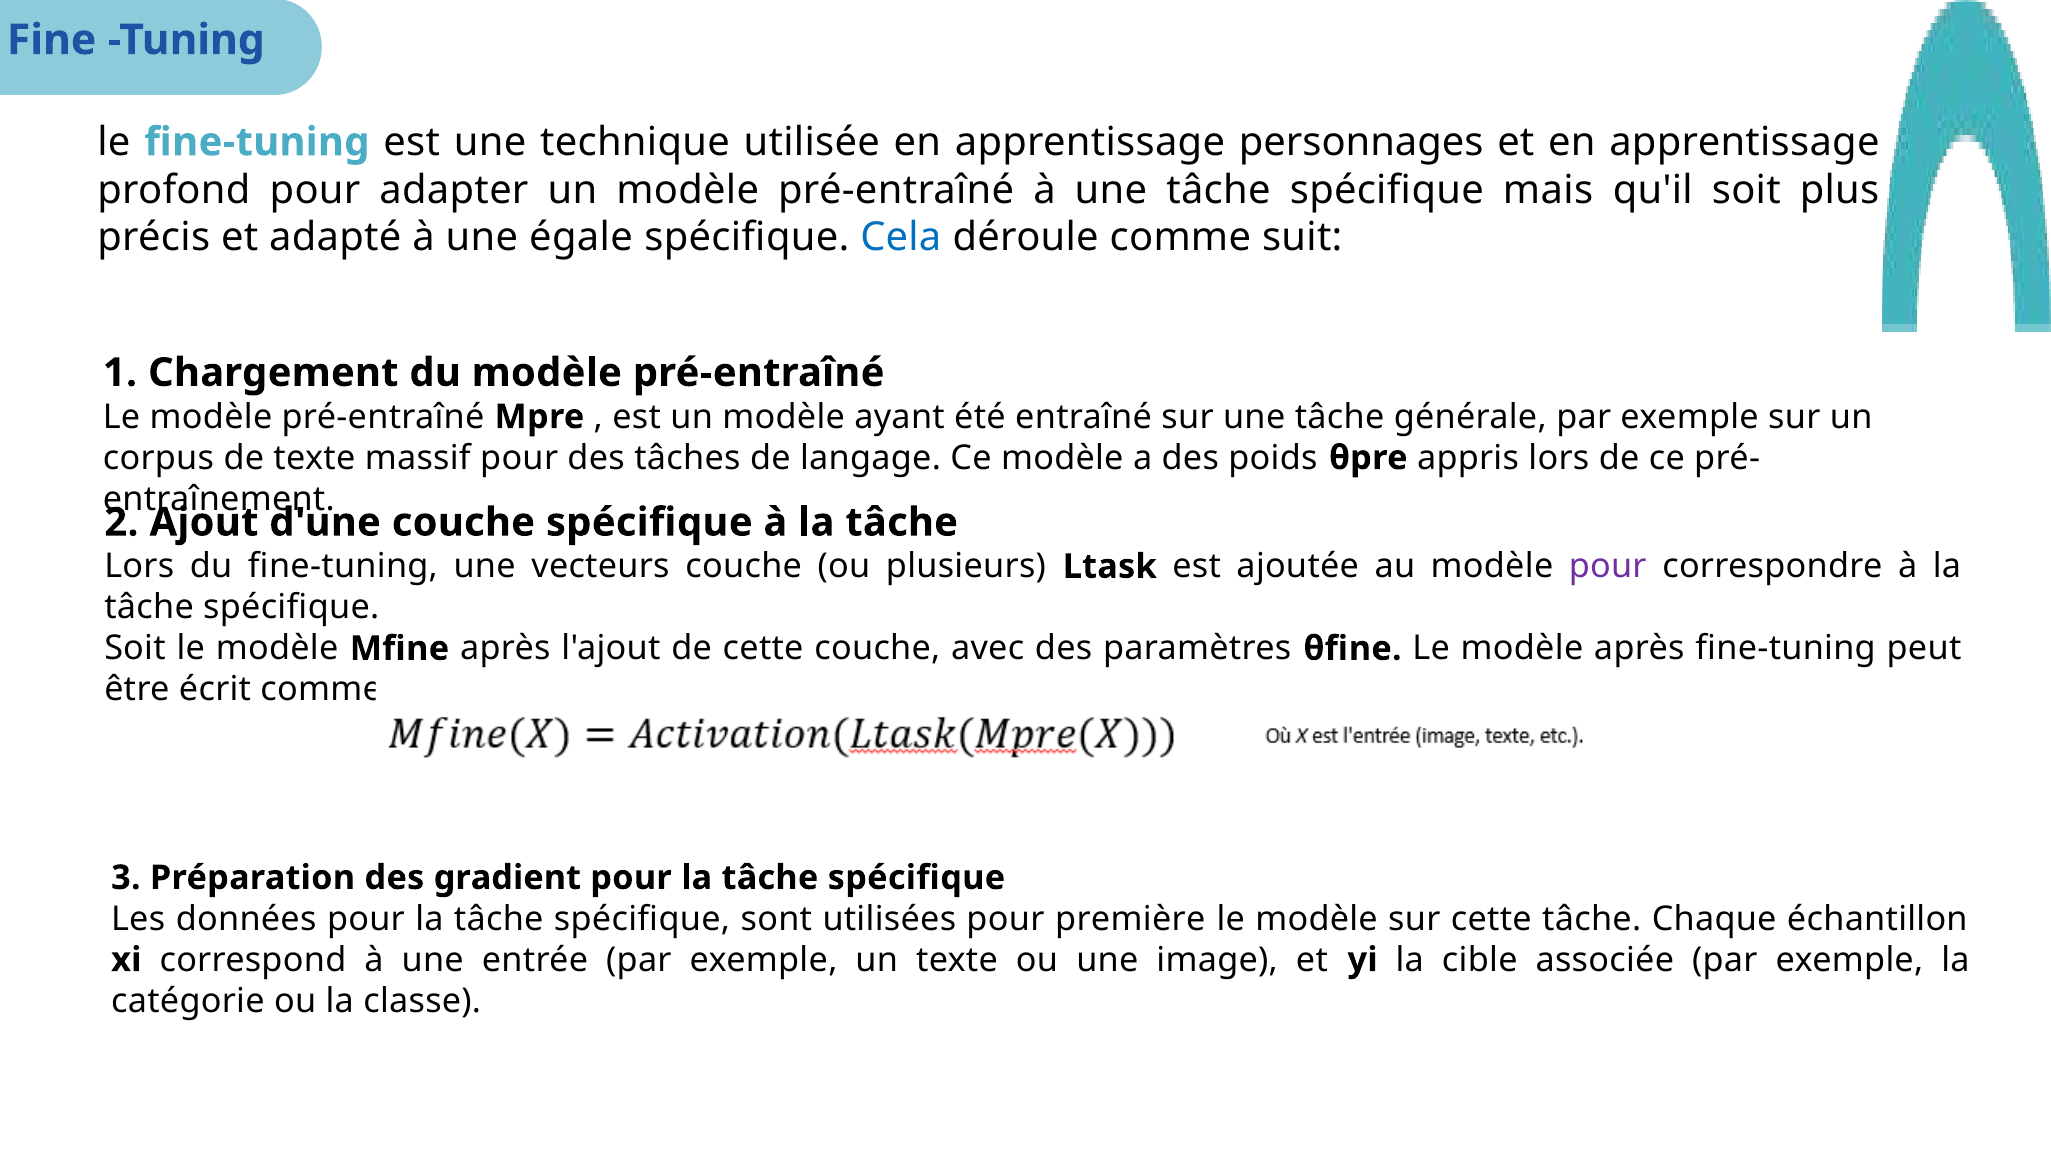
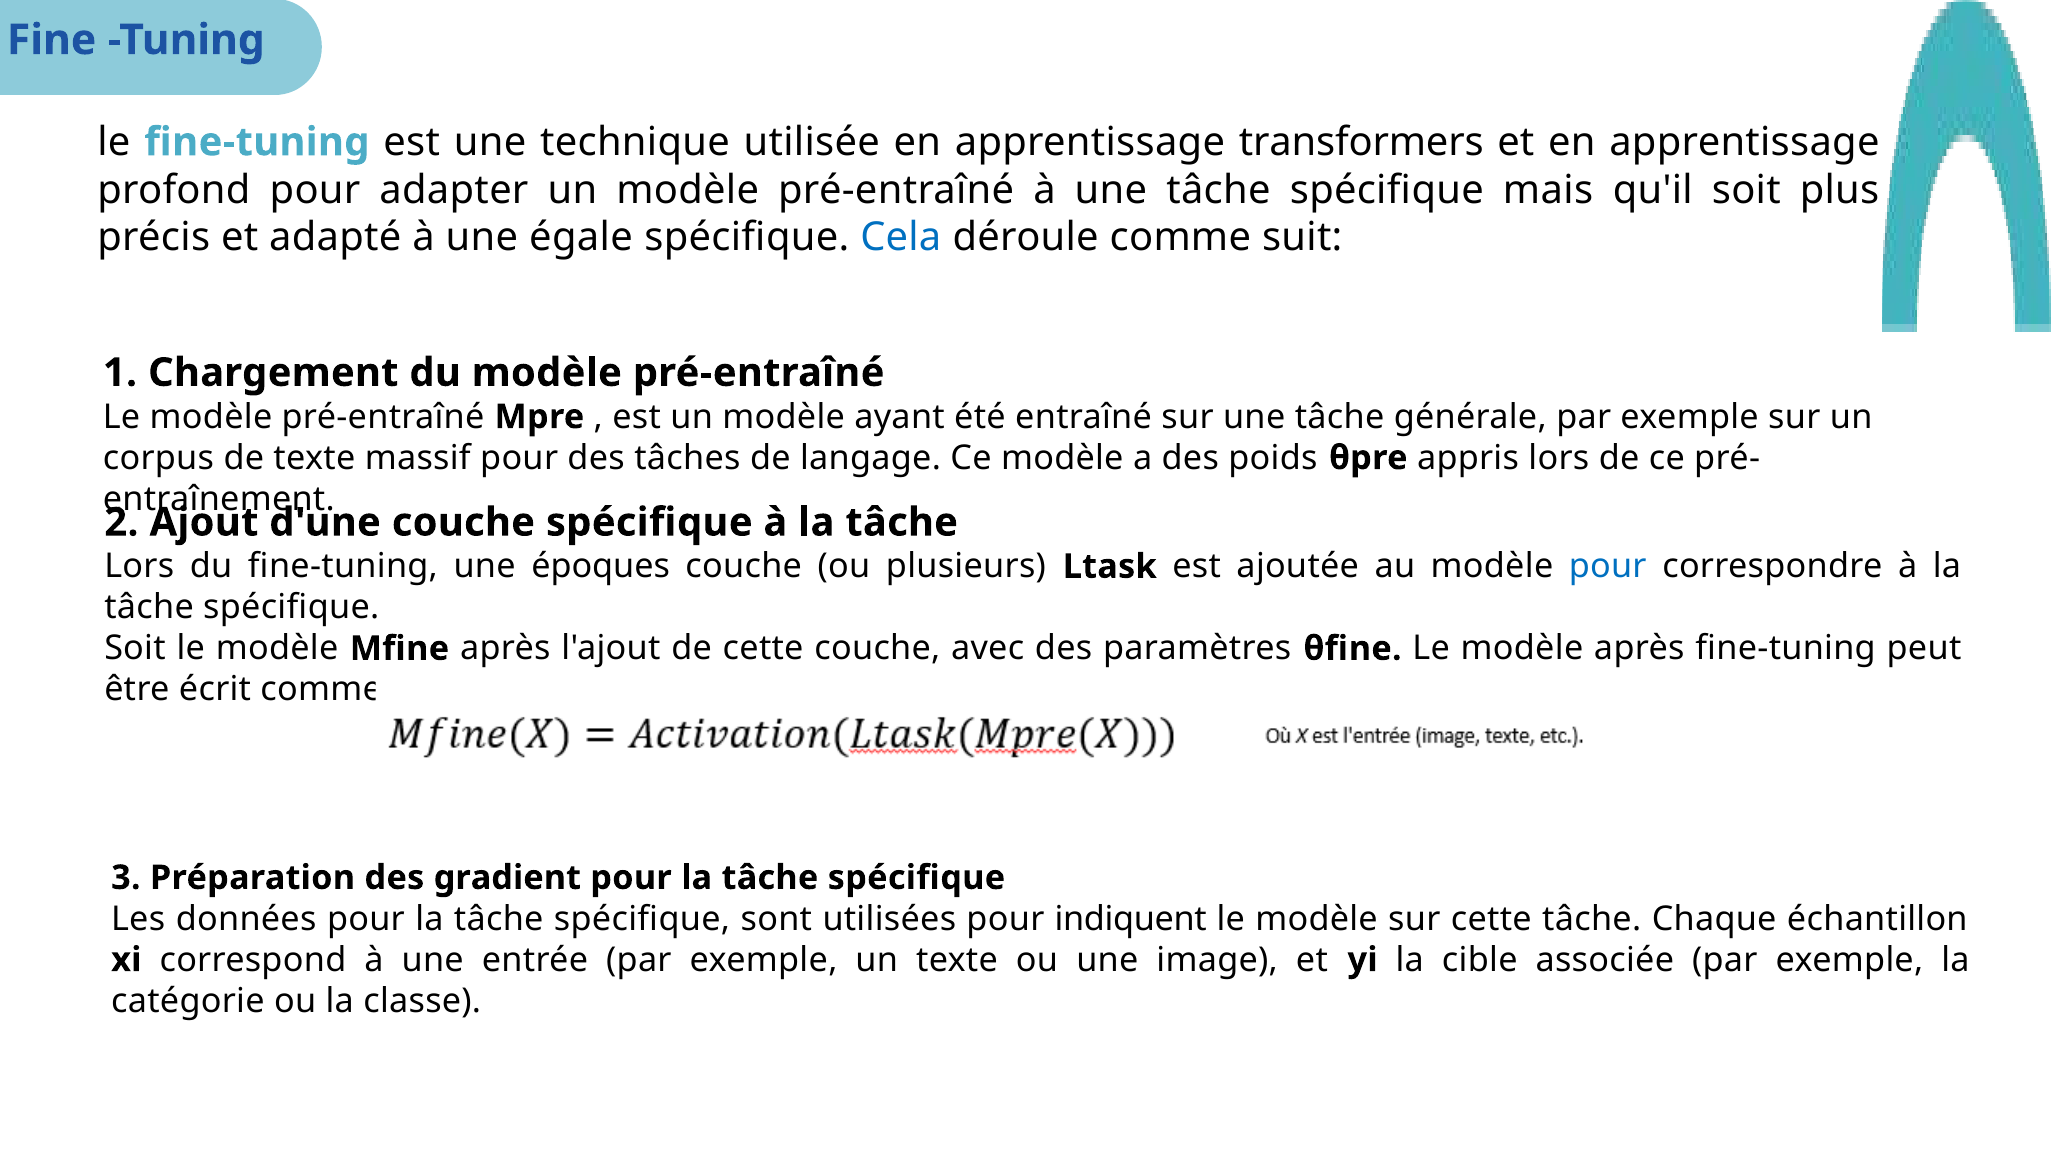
personnages: personnages -> transformers (1361, 142)
vecteurs: vecteurs -> époques (601, 566)
pour colour: purple -> blue (1608, 566)
première: première -> indiquent (1131, 918)
